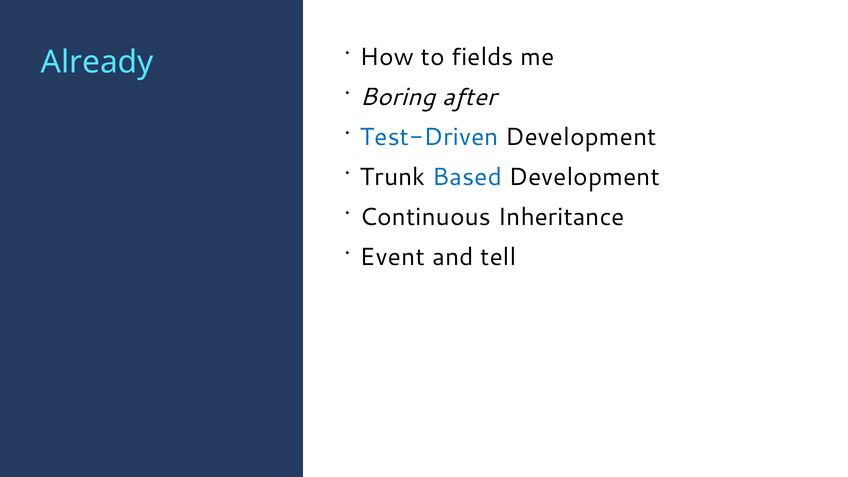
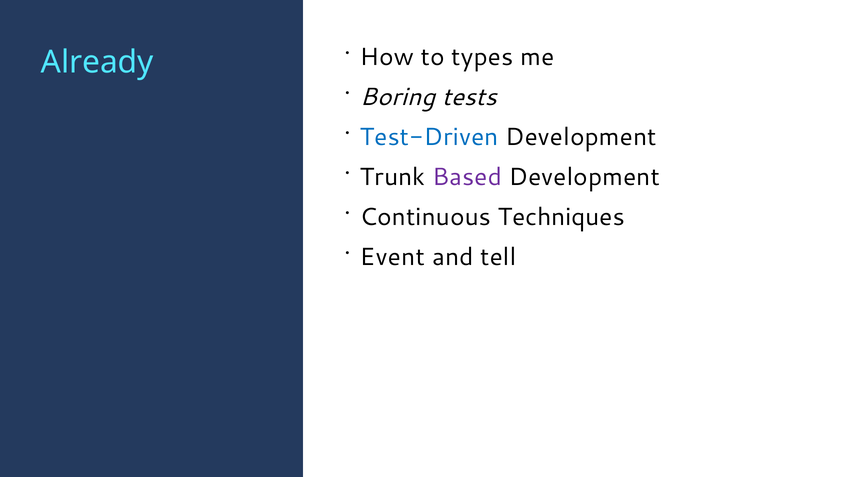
fields: fields -> types (482, 57)
after: after -> tests (469, 97)
Based colour: blue -> purple (467, 177)
Inheritance: Inheritance -> Techniques (561, 217)
